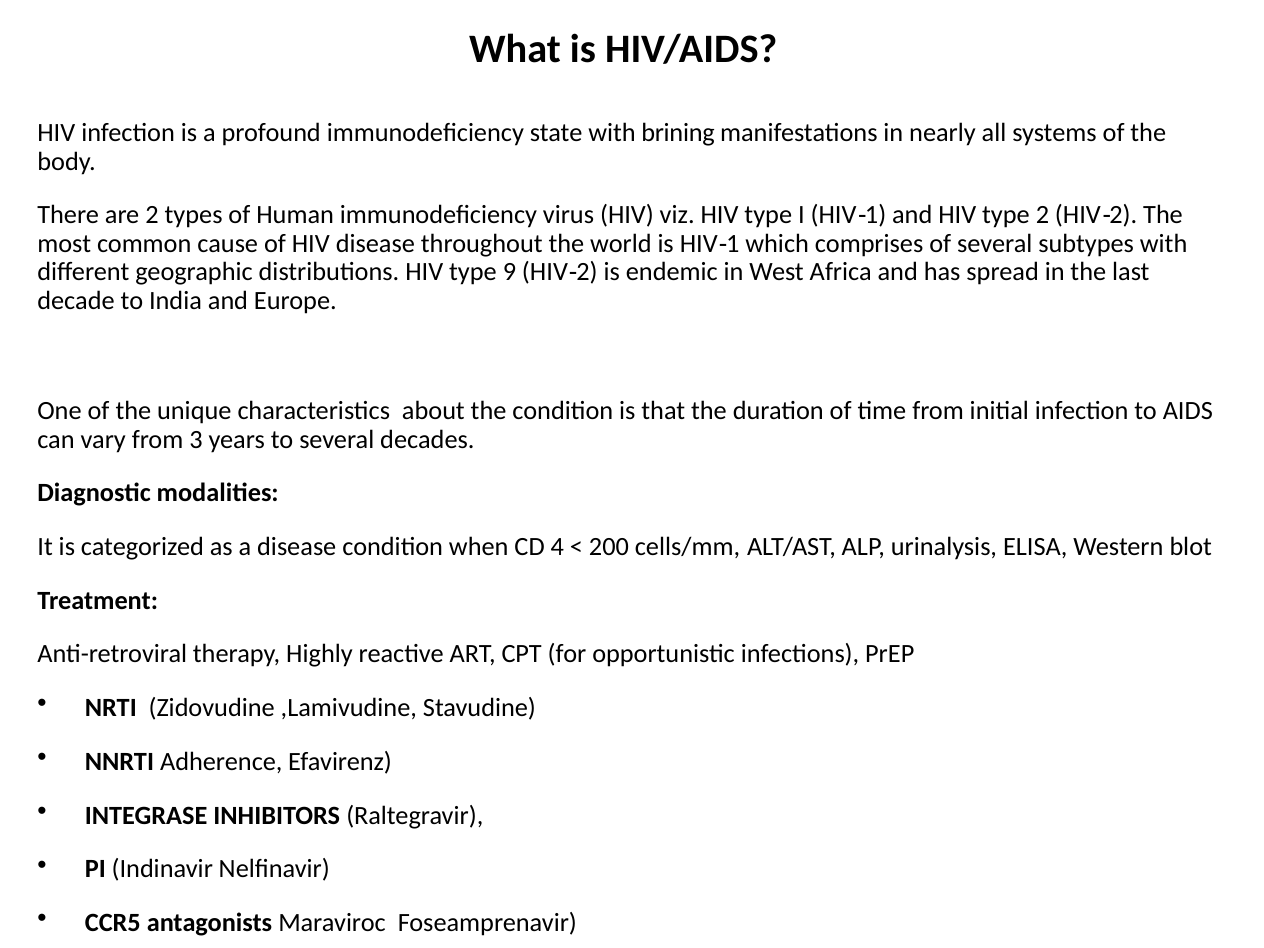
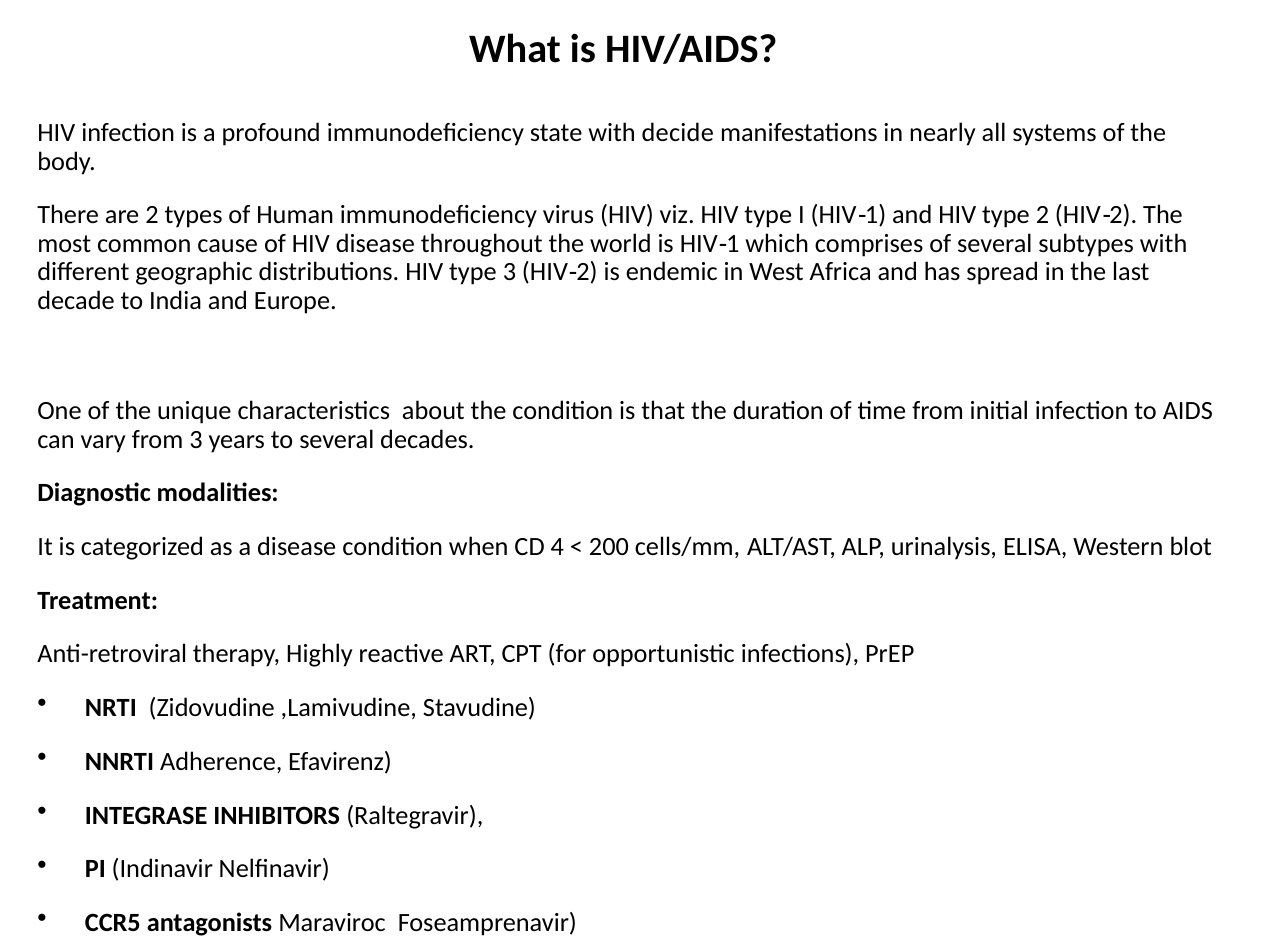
brining: brining -> decide (678, 133)
type 9: 9 -> 3 (509, 272)
